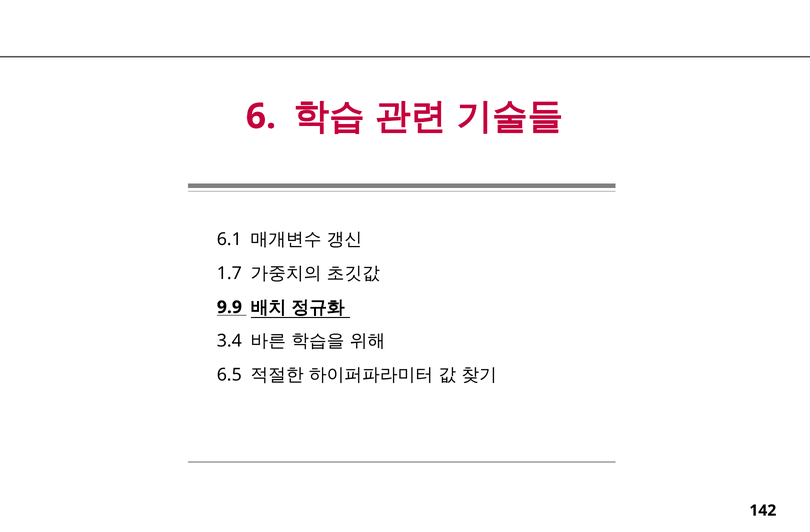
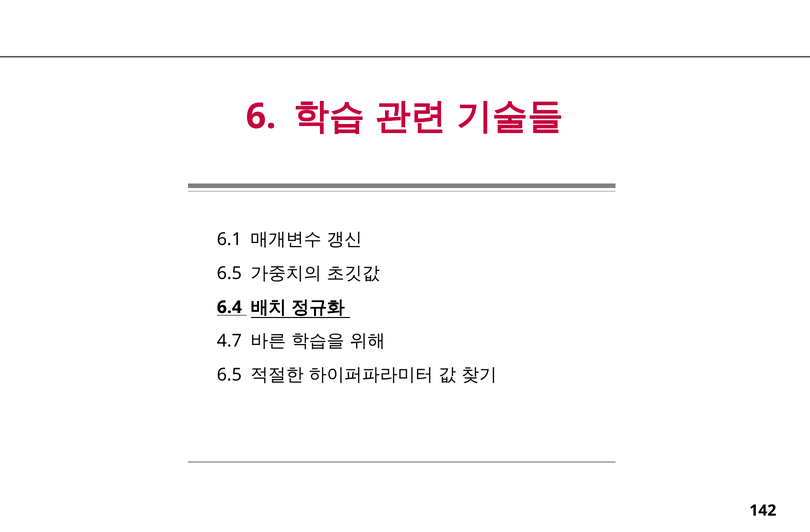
1.7: 1.7 -> 6.5 (229, 273)
9.9: 9.9 -> 6.4 (229, 307)
3.4: 3.4 -> 4.7 (229, 341)
